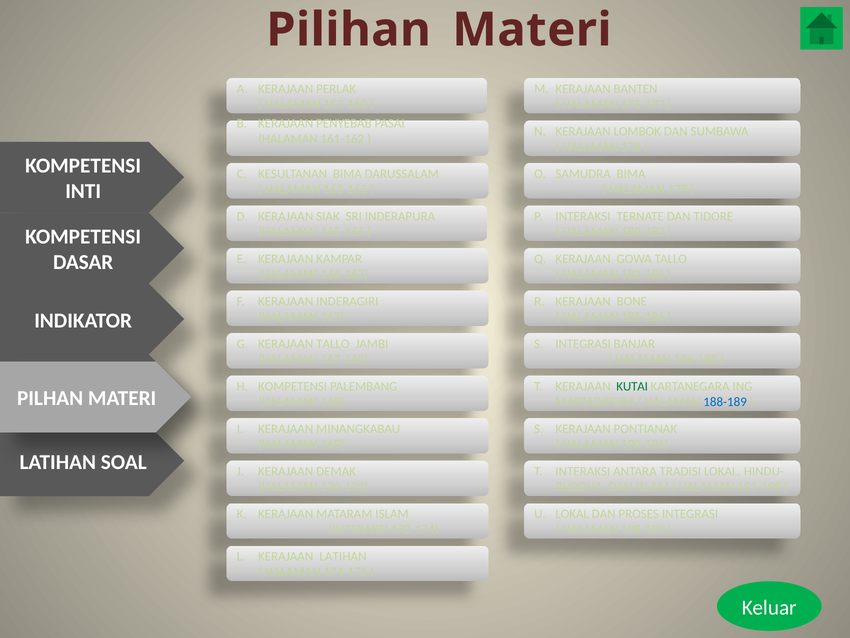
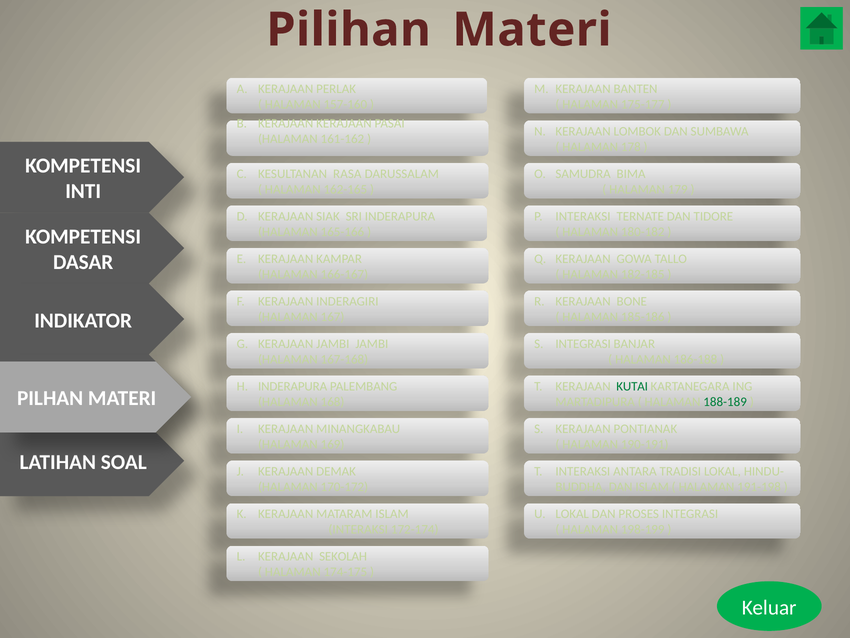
KERAJAAN PENYEBAB: PENYEBAB -> KERAJAAN (344, 123)
KESULTANAN BIMA: BIMA -> RASA (347, 174)
KERAJAAN TALLO: TALLO -> JAMBI (333, 344)
H KOMPETENSI: KOMPETENSI -> INDERAPURA (293, 386)
188-189 colour: blue -> green (725, 402)
KERAJAAN LATIHAN: LATIHAN -> SEKOLAH (343, 556)
